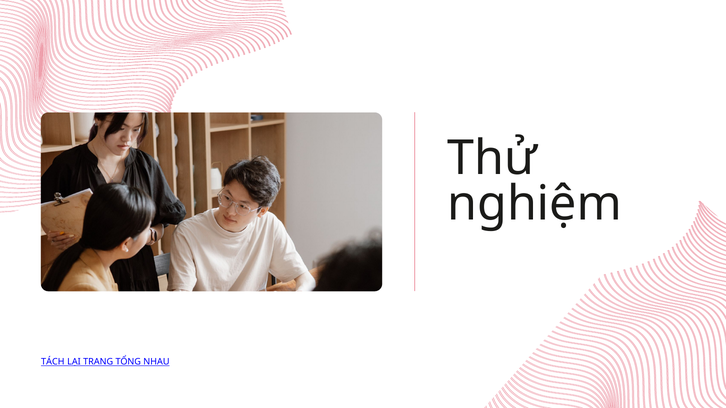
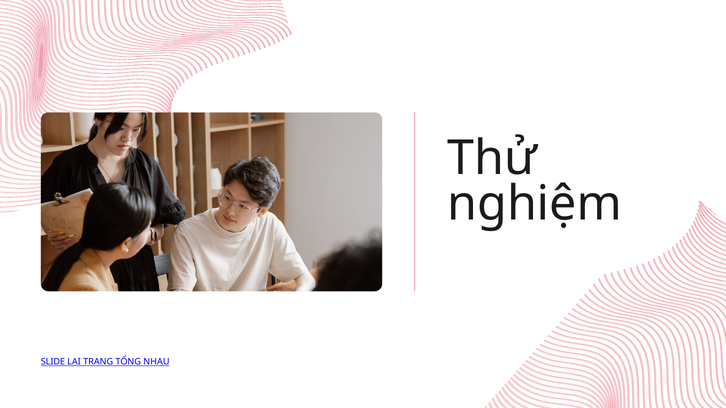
TÁCH: TÁCH -> SLIDE (53, 362)
